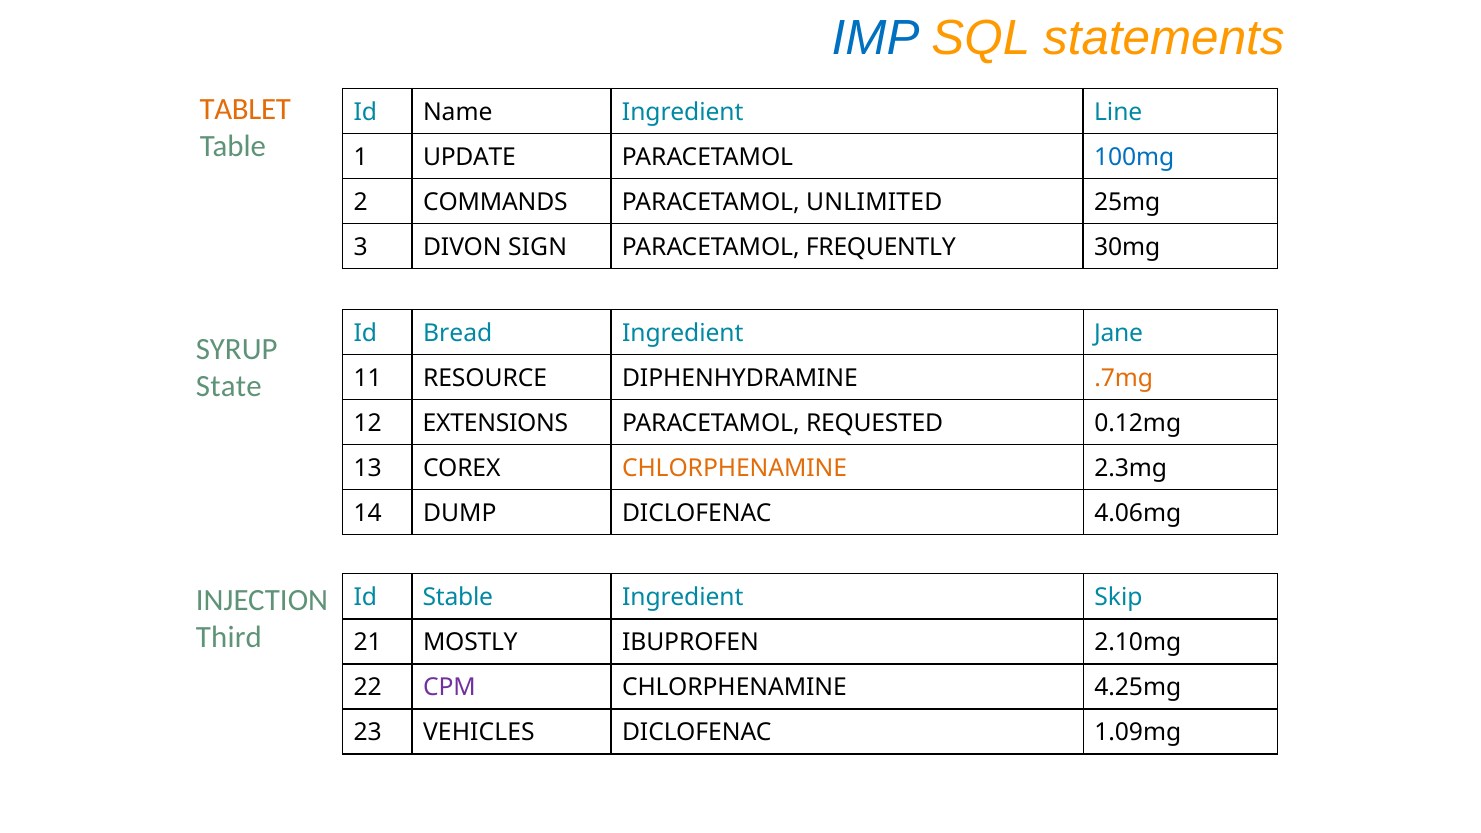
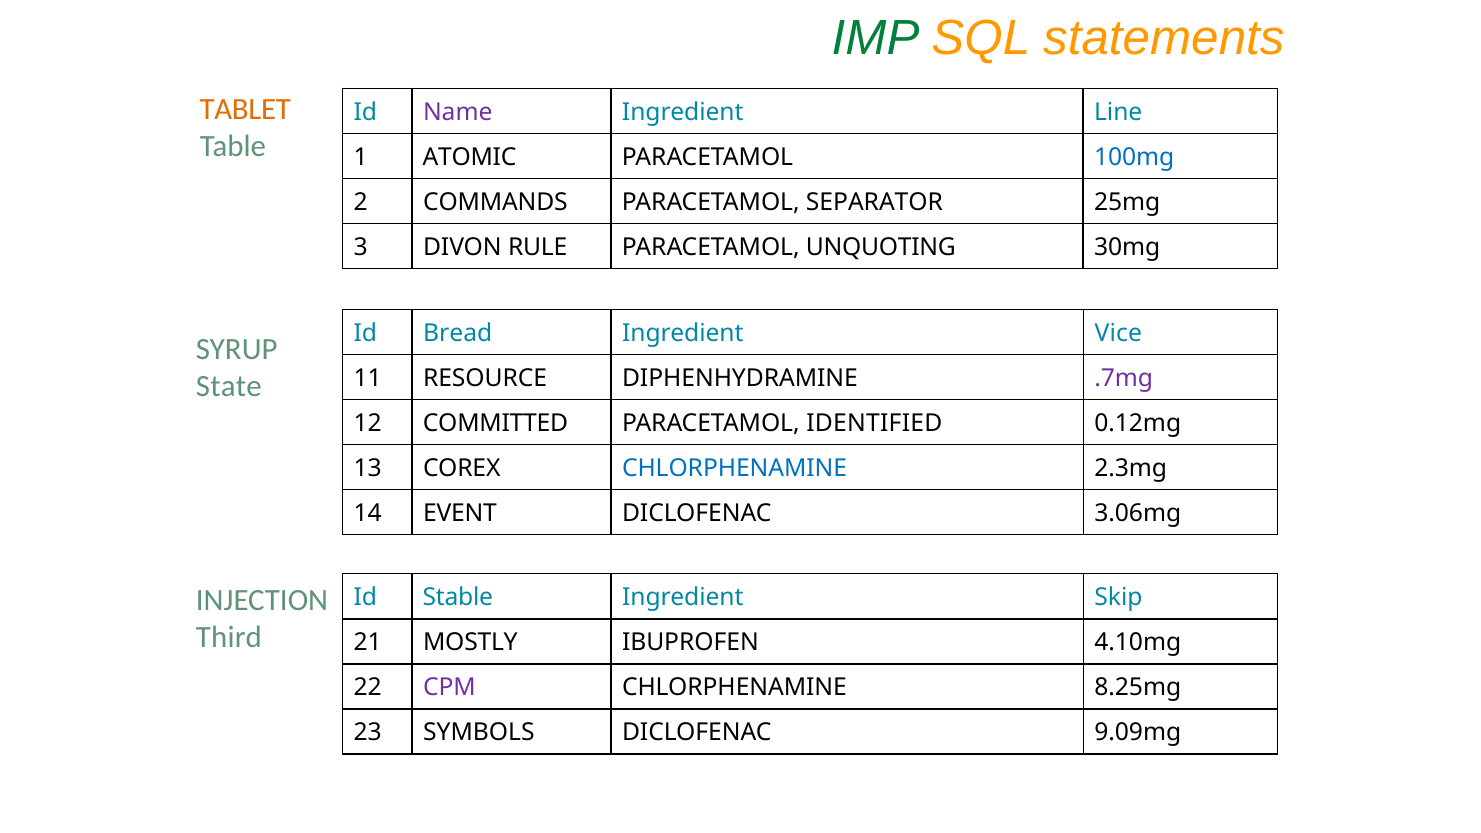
IMP colour: blue -> green (876, 39)
Name colour: black -> purple (458, 112)
UPDATE: UPDATE -> ATOMIC (469, 157)
UNLIMITED: UNLIMITED -> SEPARATOR (874, 202)
SIGN: SIGN -> RULE (538, 247)
FREQUENTLY: FREQUENTLY -> UNQUOTING (881, 247)
Jane: Jane -> Vice (1118, 333)
.7mg colour: orange -> purple (1124, 378)
EXTENSIONS: EXTENSIONS -> COMMITTED (495, 423)
REQUESTED: REQUESTED -> IDENTIFIED (874, 423)
CHLORPHENAMINE colour: orange -> blue (734, 468)
DUMP: DUMP -> EVENT (460, 513)
4.06mg: 4.06mg -> 3.06mg (1138, 513)
2.10mg: 2.10mg -> 4.10mg (1138, 643)
4.25mg: 4.25mg -> 8.25mg (1138, 688)
VEHICLES: VEHICLES -> SYMBOLS (479, 733)
1.09mg: 1.09mg -> 9.09mg (1138, 733)
